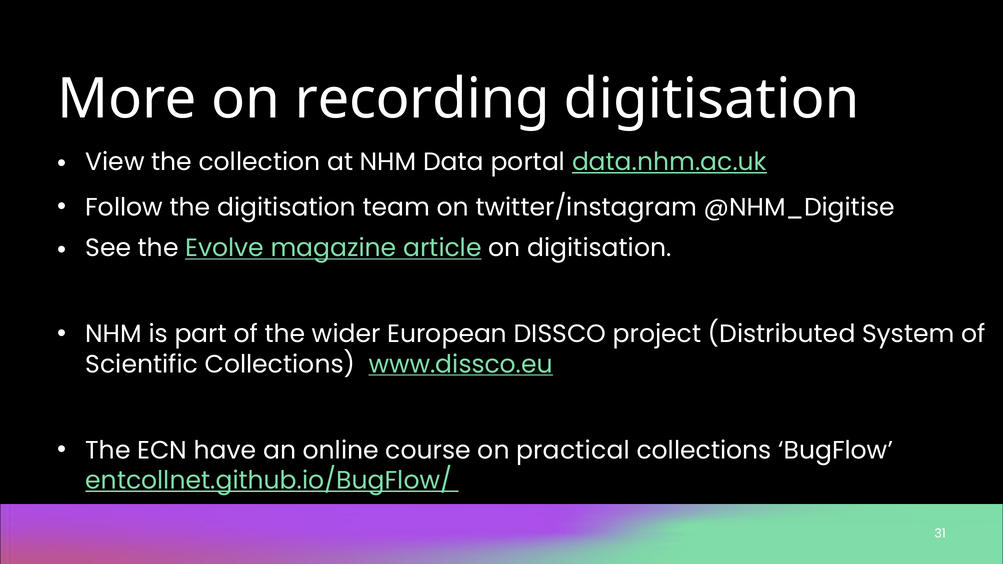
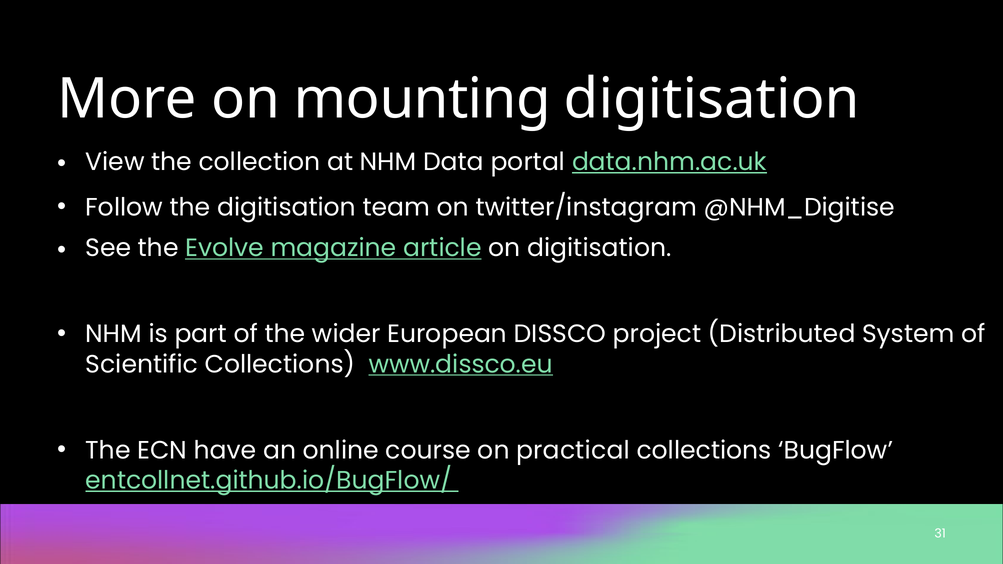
recording: recording -> mounting (422, 99)
